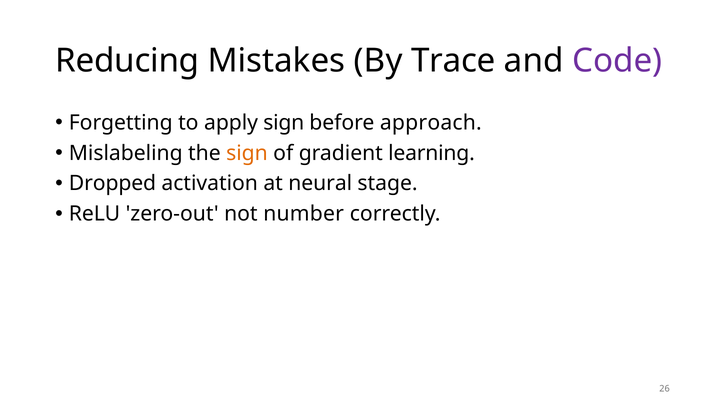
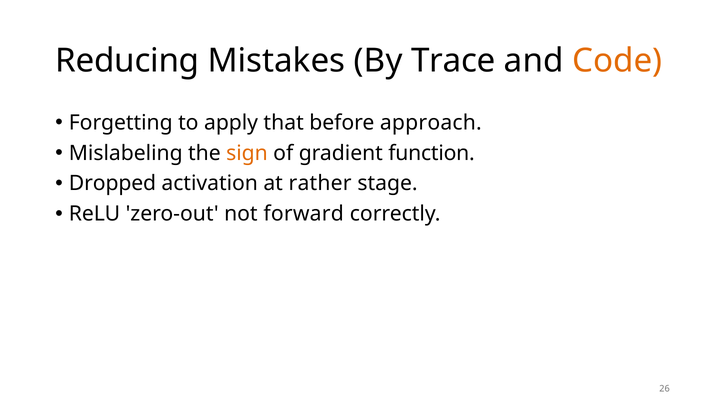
Code colour: purple -> orange (617, 61)
apply sign: sign -> that (284, 123)
learning: learning -> function (432, 153)
neural: neural -> rather (320, 183)
number: number -> forward (304, 214)
